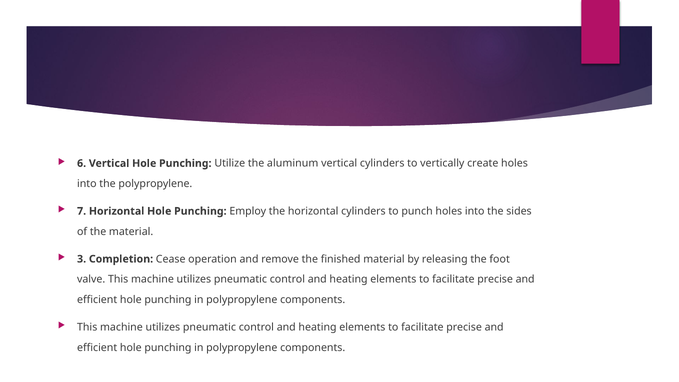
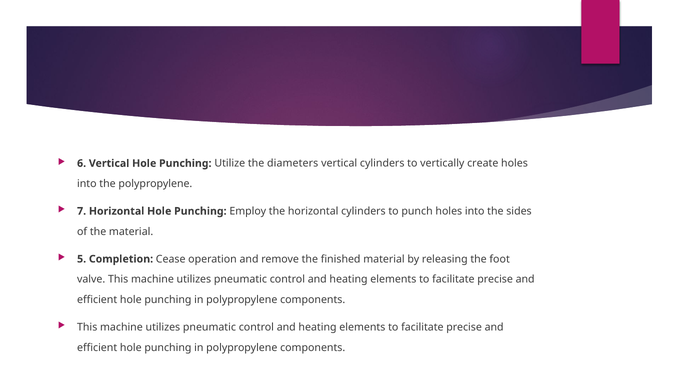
aluminum: aluminum -> diameters (293, 163)
3: 3 -> 5 (82, 259)
